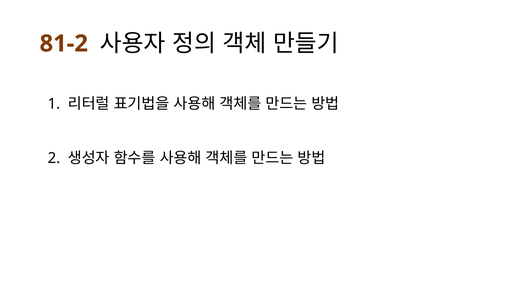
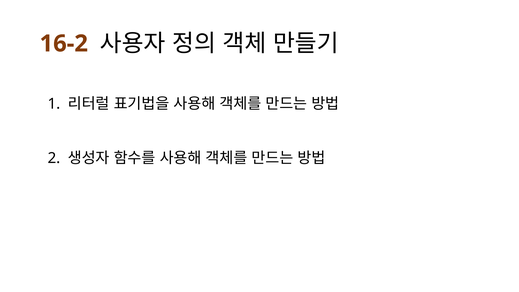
81-2: 81-2 -> 16-2 (64, 44)
